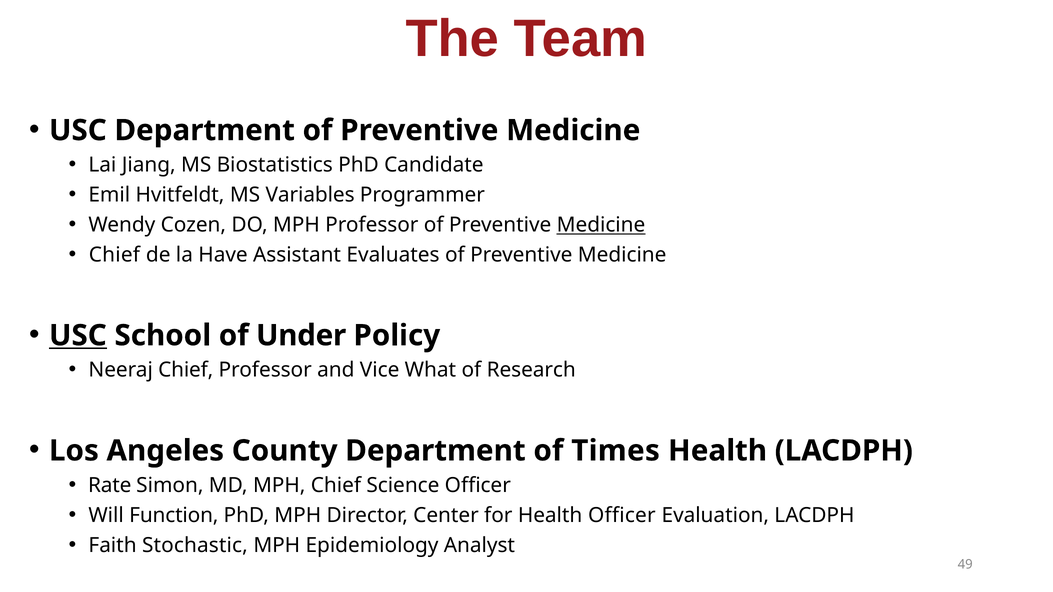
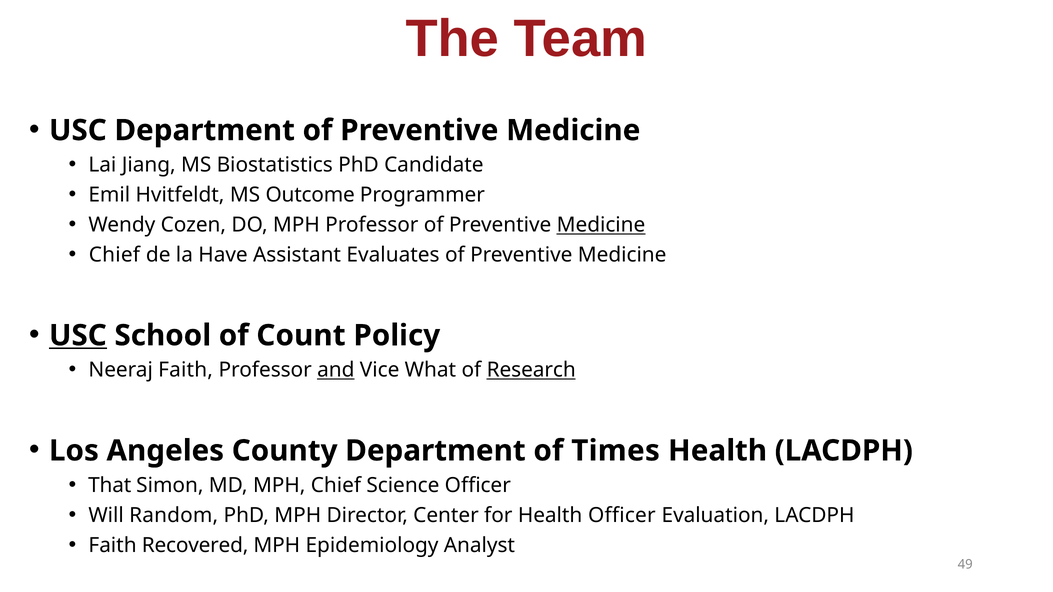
Variables: Variables -> Outcome (310, 195)
Under: Under -> Count (301, 336)
Neeraj Chief: Chief -> Faith (186, 370)
and underline: none -> present (336, 370)
Research underline: none -> present (531, 370)
Rate: Rate -> That (110, 486)
Function: Function -> Random (174, 516)
Stochastic: Stochastic -> Recovered (195, 546)
